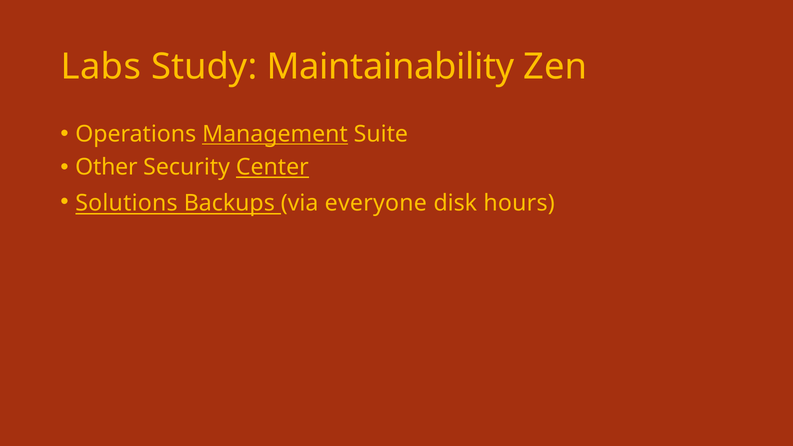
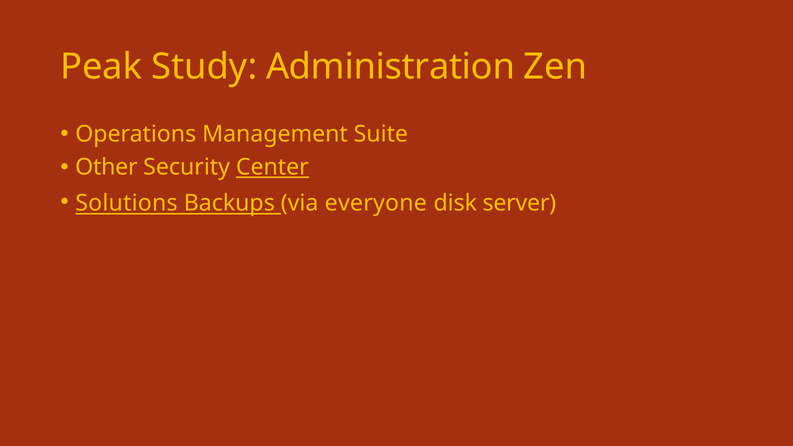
Labs: Labs -> Peak (101, 67)
Maintainability: Maintainability -> Administration (391, 67)
Management underline: present -> none (275, 134)
hours: hours -> server (519, 203)
